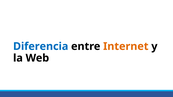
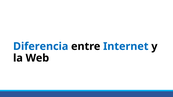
Internet colour: orange -> blue (126, 47)
